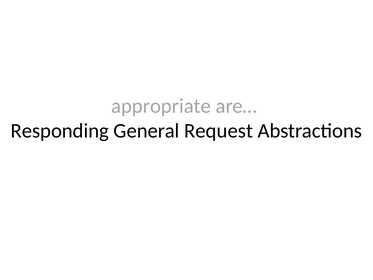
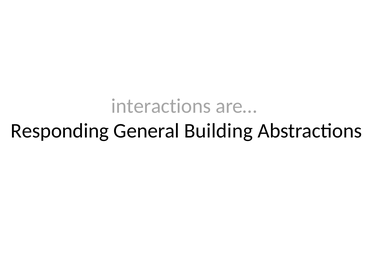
appropriate: appropriate -> interactions (161, 106)
Request: Request -> Building (218, 131)
